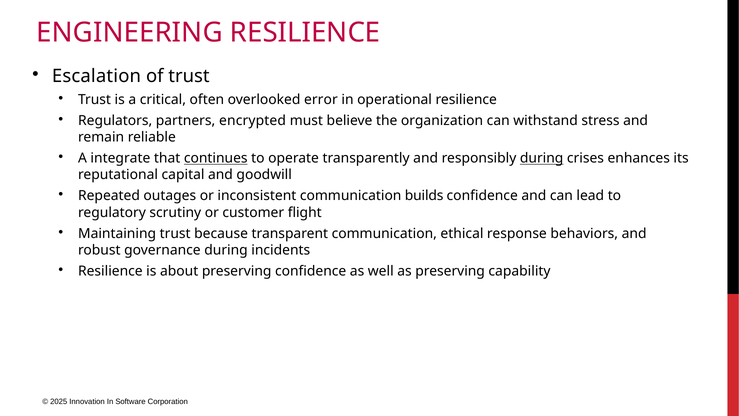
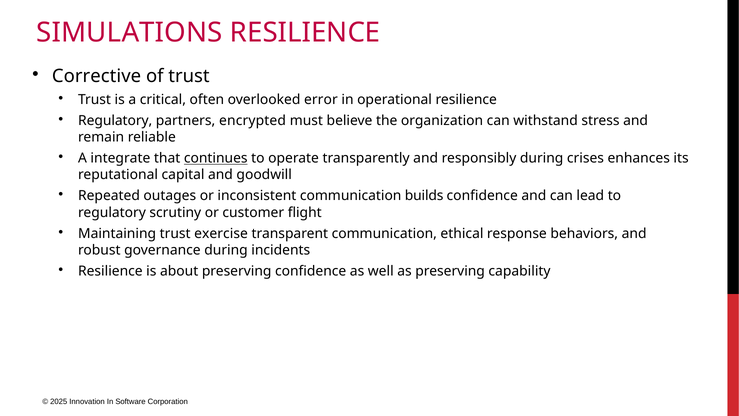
ENGINEERING: ENGINEERING -> SIMULATIONS (129, 33)
Escalation: Escalation -> Corrective (97, 76)
Regulators: Regulators -> Regulatory (115, 121)
during underline: present -> none (542, 158)
because: because -> exercise (221, 233)
